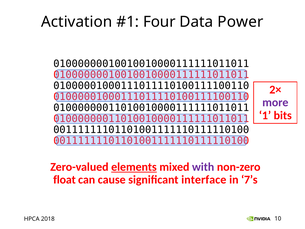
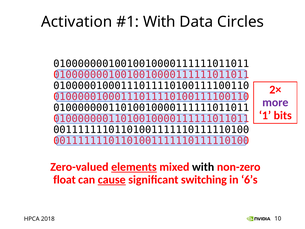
Four: Four -> With (159, 22)
Power: Power -> Circles (241, 22)
with colour: purple -> black (203, 167)
cause underline: none -> present (112, 180)
interface: interface -> switching (204, 180)
7’s: 7’s -> 6’s (249, 180)
